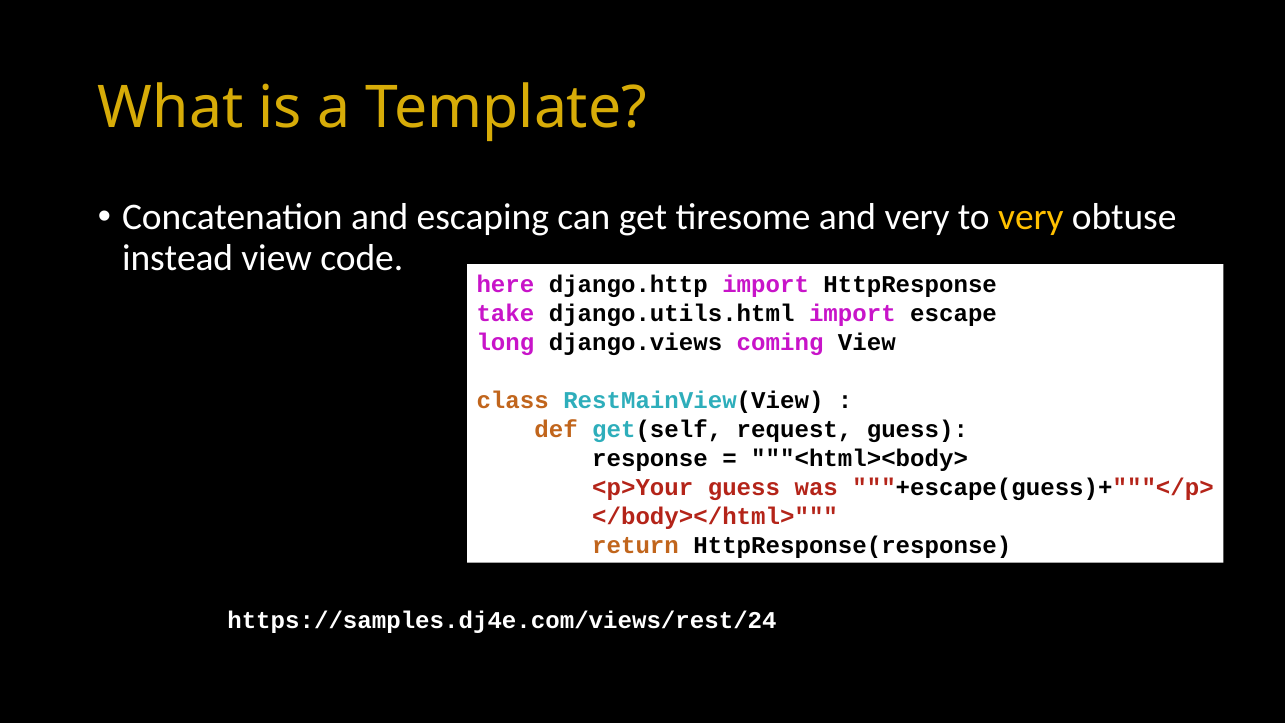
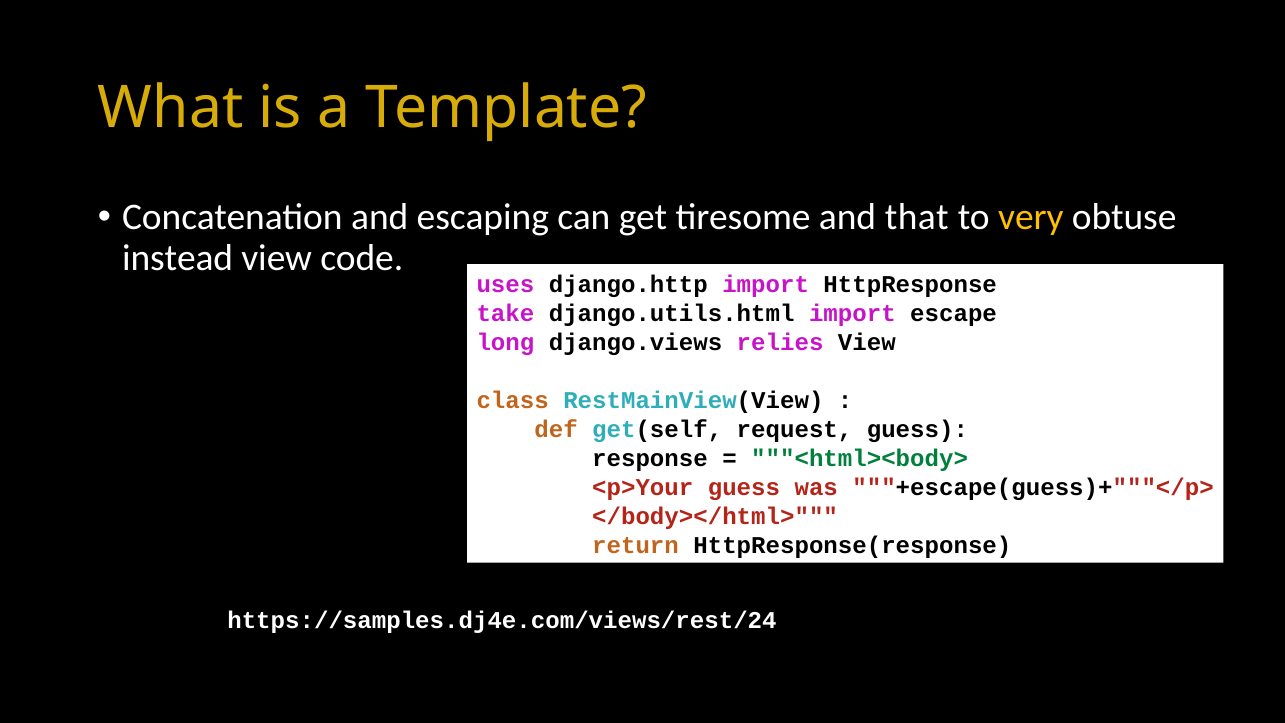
and very: very -> that (917, 217)
here: here -> uses (505, 285)
coming: coming -> relies (780, 343)
<html><body> colour: black -> green (860, 458)
